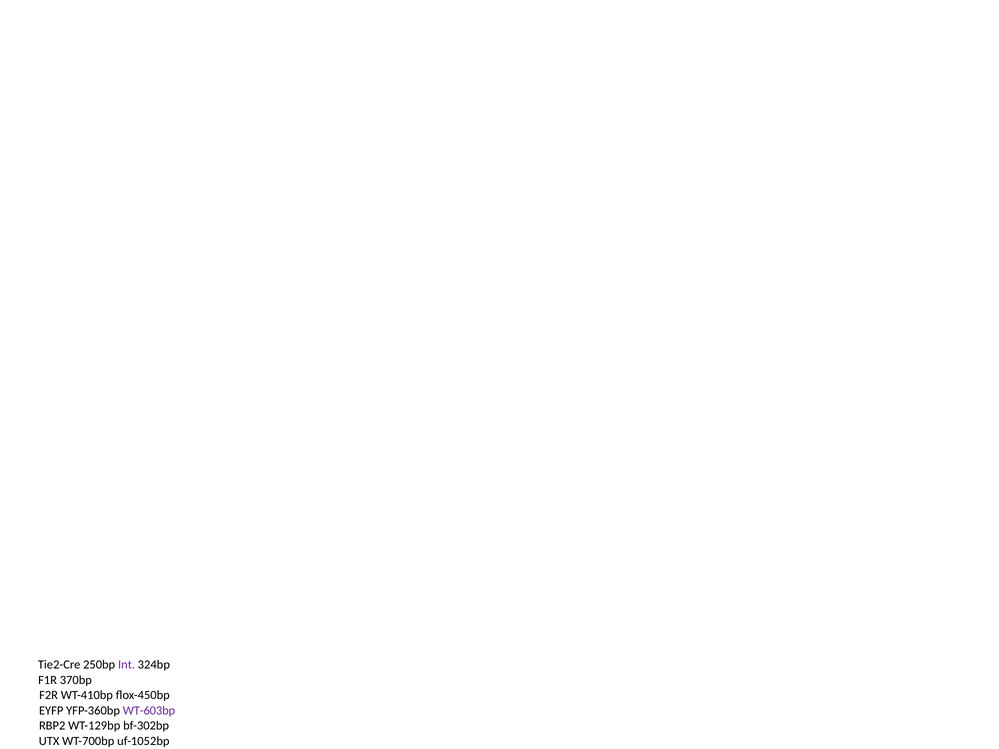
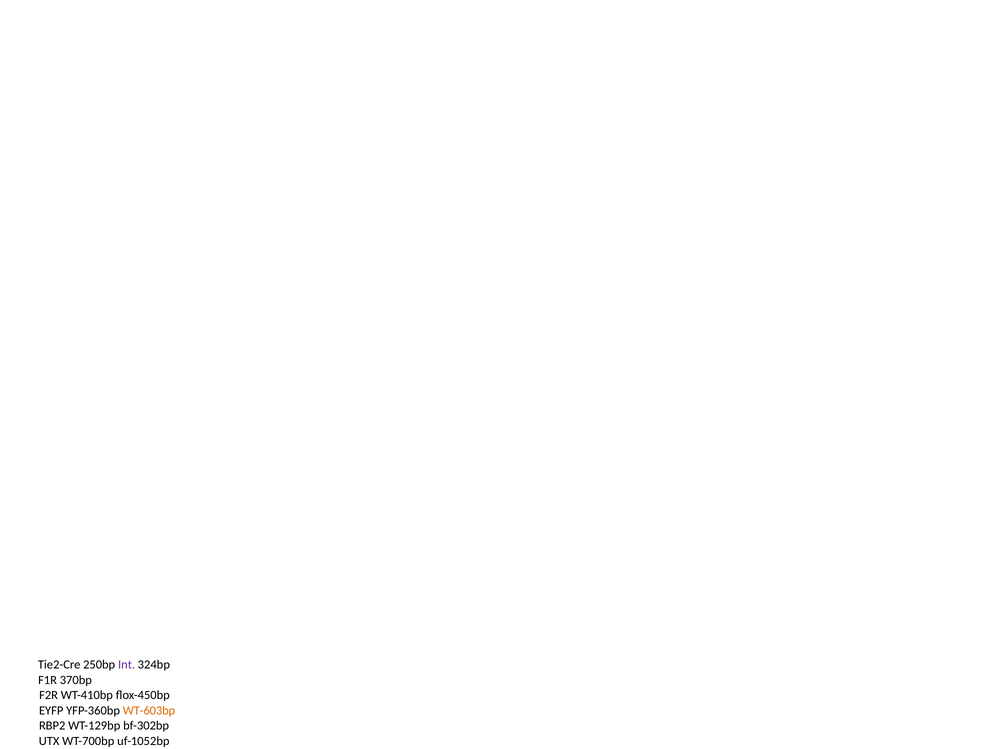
WT-603bp colour: purple -> orange (149, 711)
